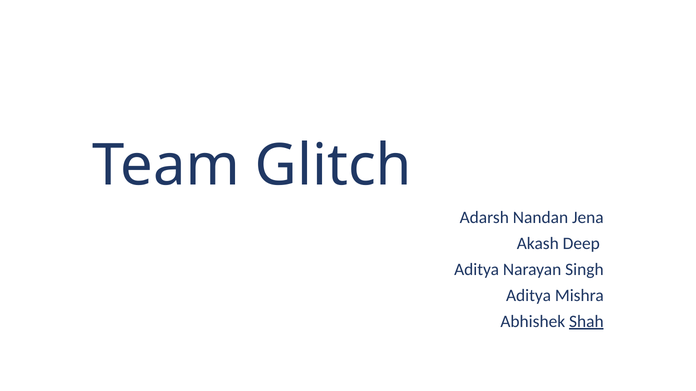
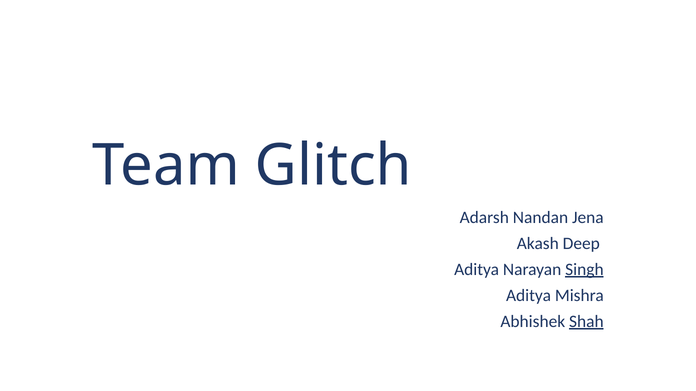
Singh underline: none -> present (584, 270)
